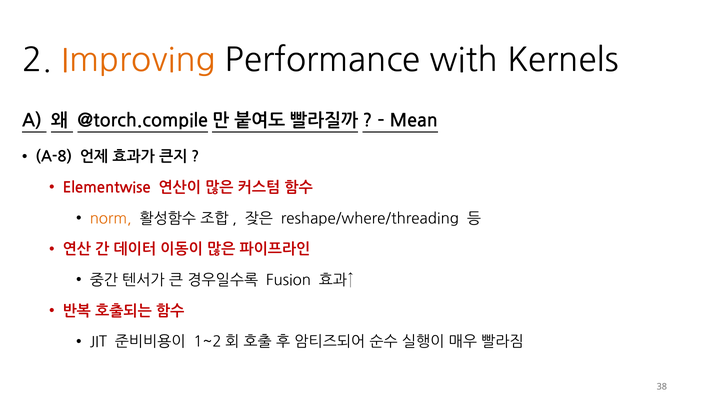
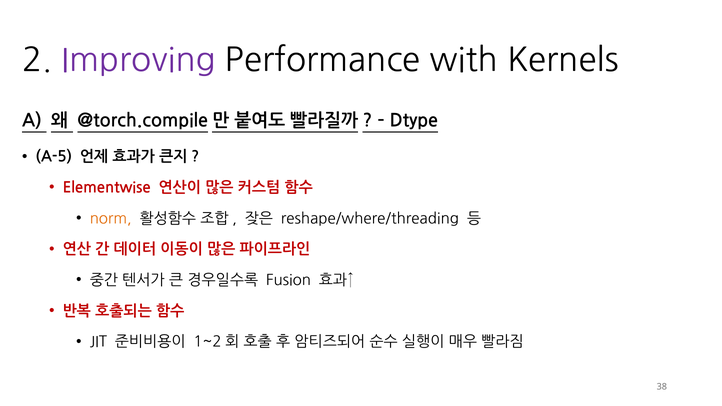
Improving colour: orange -> purple (138, 60)
Mean: Mean -> Dtype (414, 121)
A-8: A-8 -> A-5 (54, 157)
